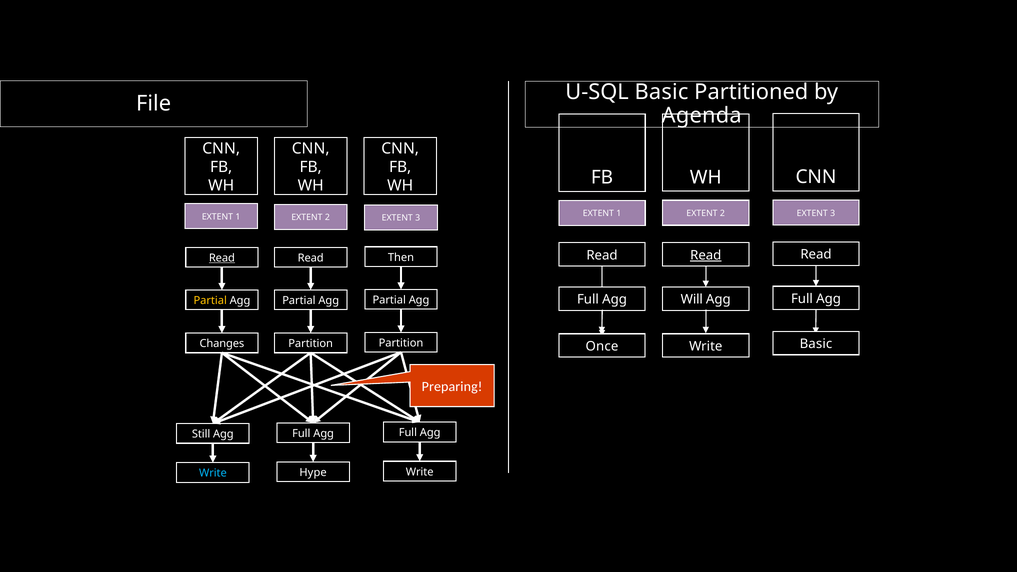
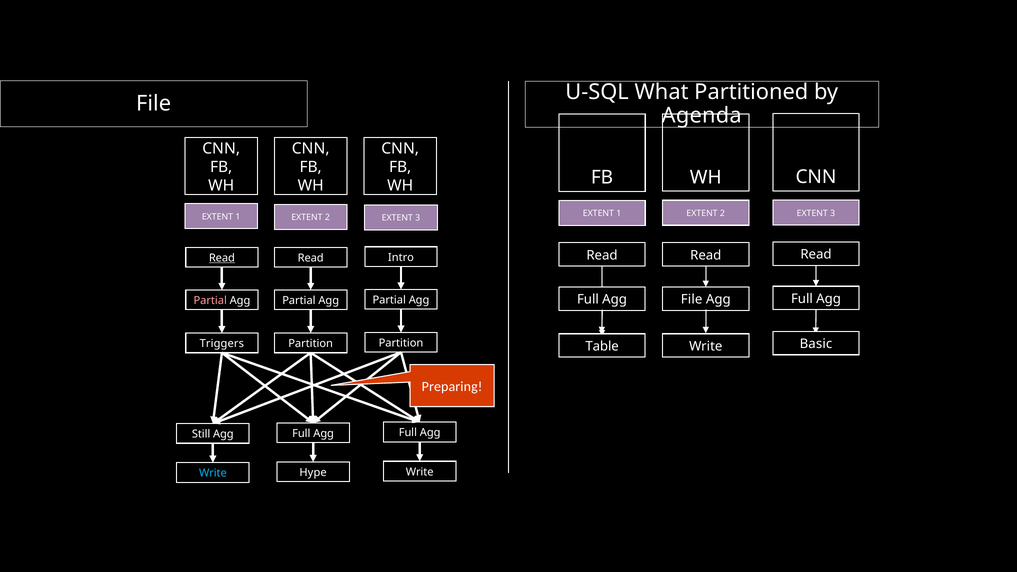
U-SQL Basic: Basic -> What (662, 92)
Read underline: present -> none (706, 255)
Then: Then -> Intro (401, 257)
Agg Will: Will -> File (692, 300)
Partial colour: yellow -> pink (210, 301)
Changes: Changes -> Triggers (222, 344)
Once: Once -> Table (602, 346)
